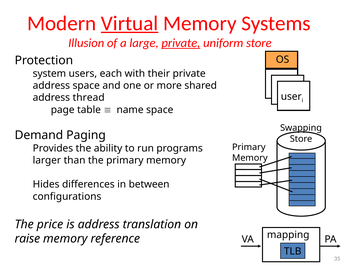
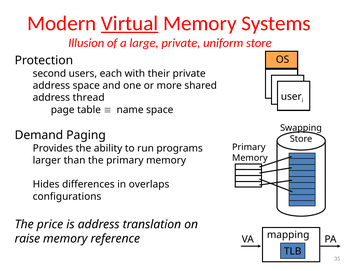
private underline: present -> none (181, 43)
system: system -> second (49, 74)
between: between -> overlaps (149, 185)
